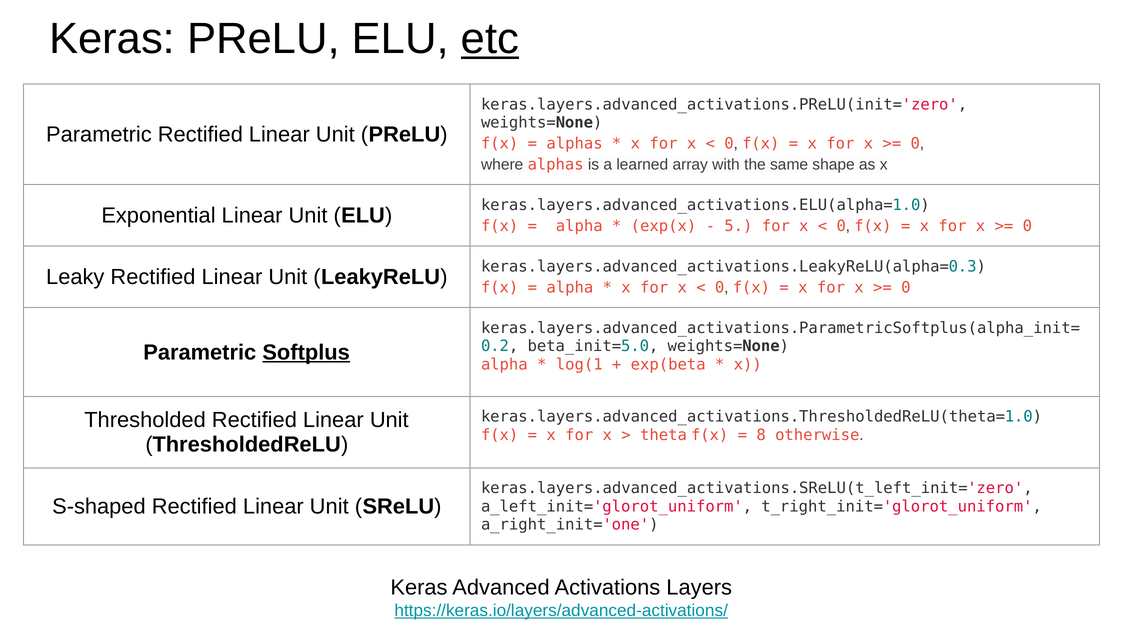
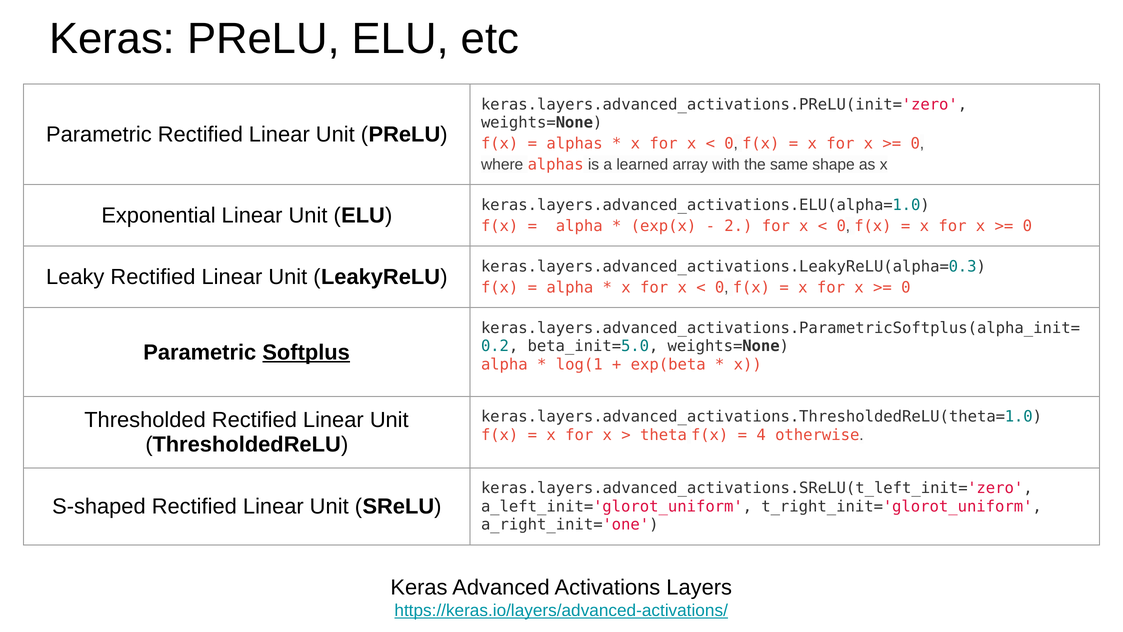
etc underline: present -> none (490, 39)
5: 5 -> 2 (738, 226)
8: 8 -> 4 (761, 435)
